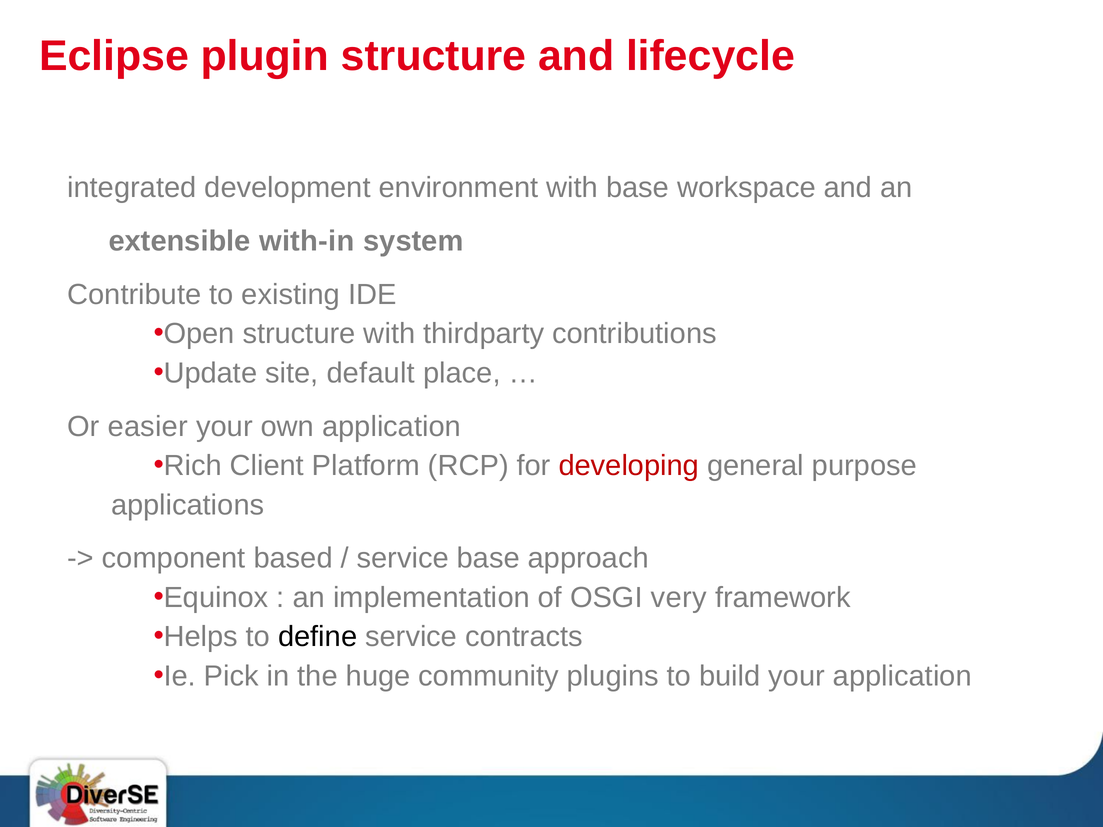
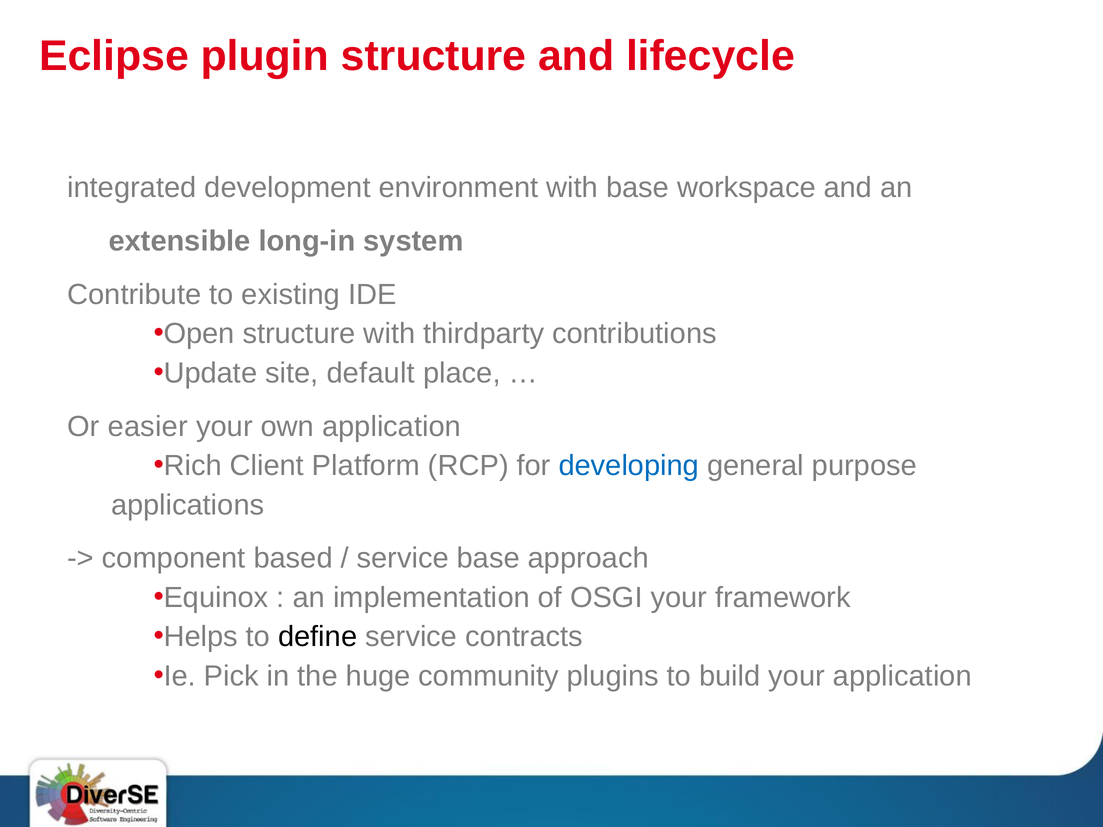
with-in: with-in -> long-in (307, 241)
developing colour: red -> blue (629, 466)
OSGI very: very -> your (679, 598)
